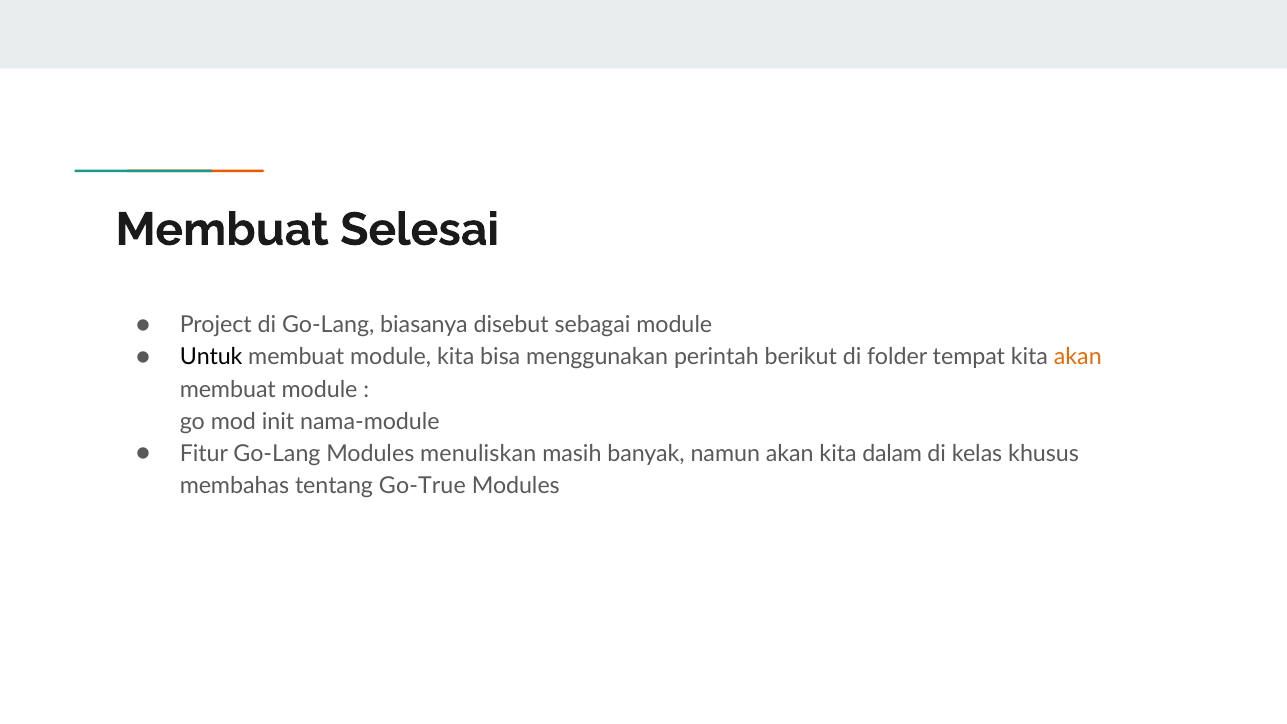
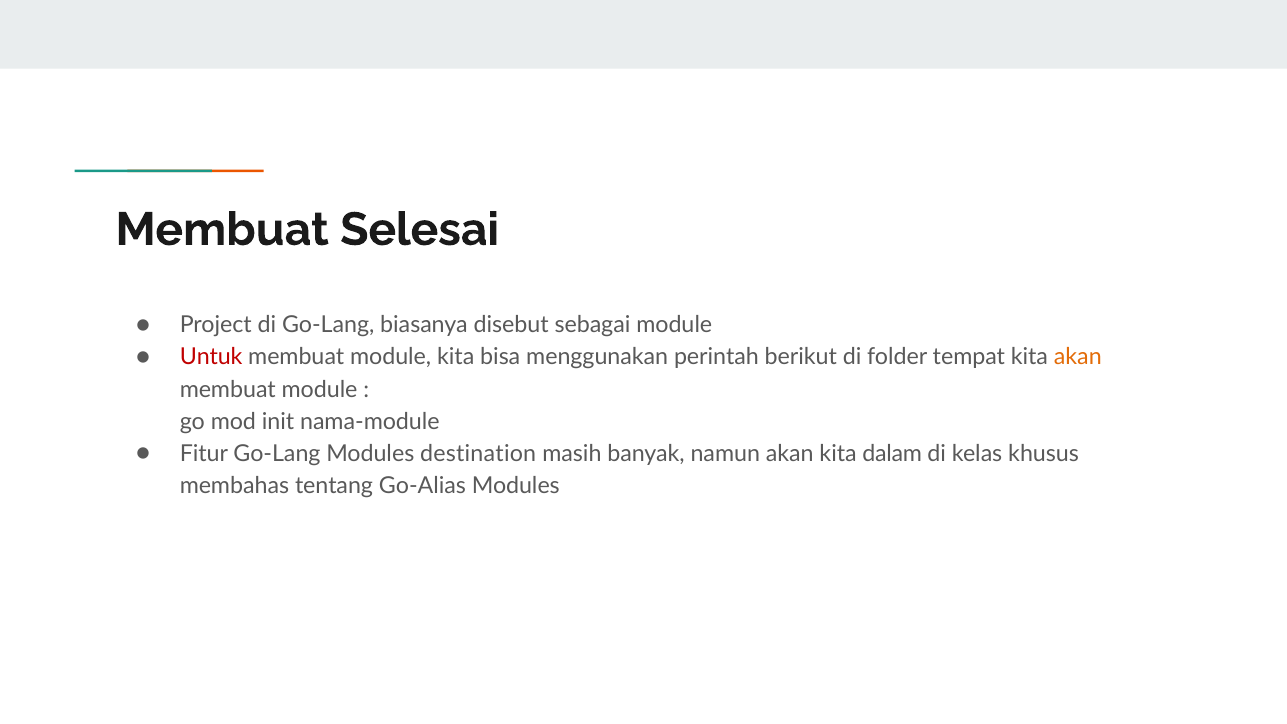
Untuk colour: black -> red (211, 357)
menuliskan: menuliskan -> destination (478, 454)
Go-True: Go-True -> Go-Alias (422, 486)
